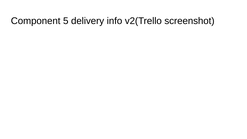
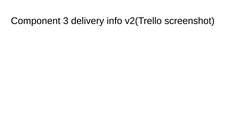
5: 5 -> 3 (66, 21)
